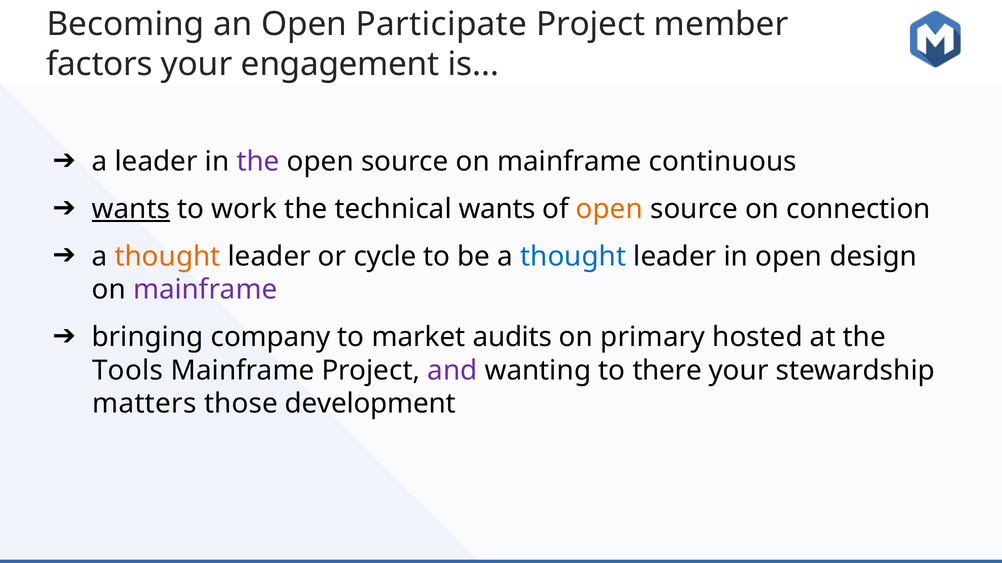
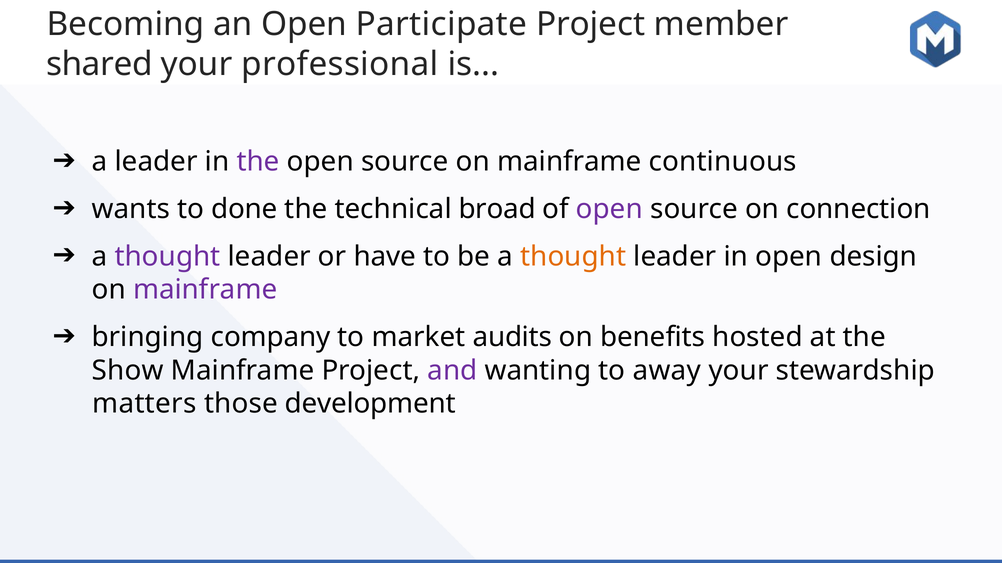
factors: factors -> shared (99, 64)
engagement: engagement -> professional (340, 64)
wants underline: present -> none (131, 209)
work: work -> done (244, 209)
technical wants: wants -> broad (497, 209)
open colour: orange -> purple (609, 209)
thought colour: orange -> purple (168, 257)
cycle: cycle -> have (385, 257)
thought colour: blue -> orange (573, 257)
primary: primary -> benefits (653, 337)
Tools: Tools -> Show (128, 371)
there: there -> away (667, 371)
